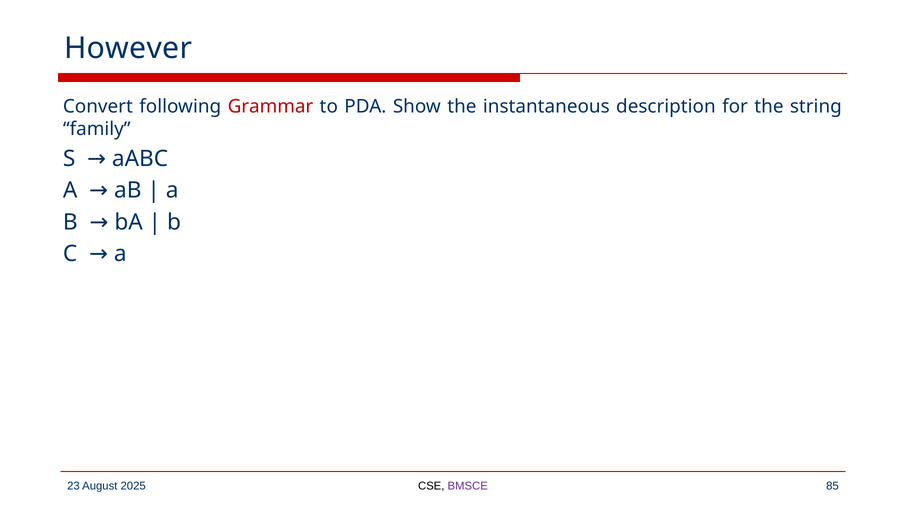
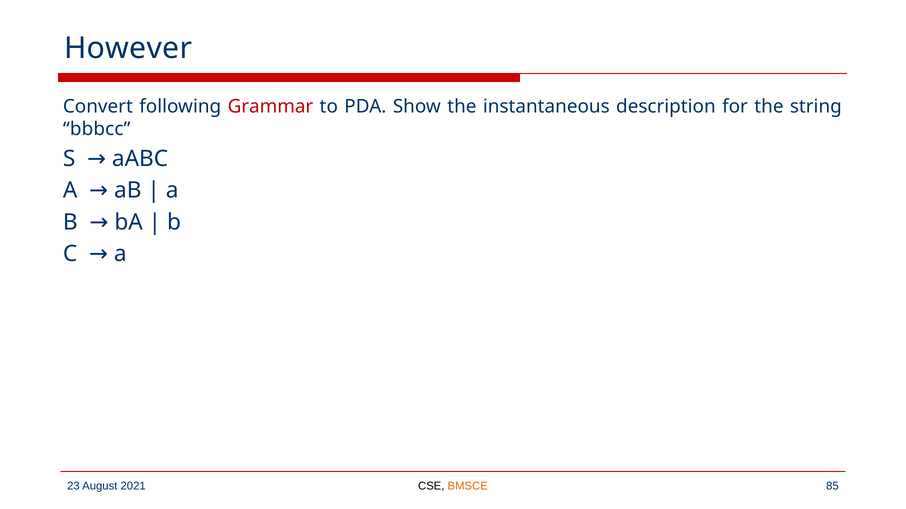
family: family -> bbbcc (97, 129)
2025: 2025 -> 2021 (133, 487)
BMSCE colour: purple -> orange (468, 487)
